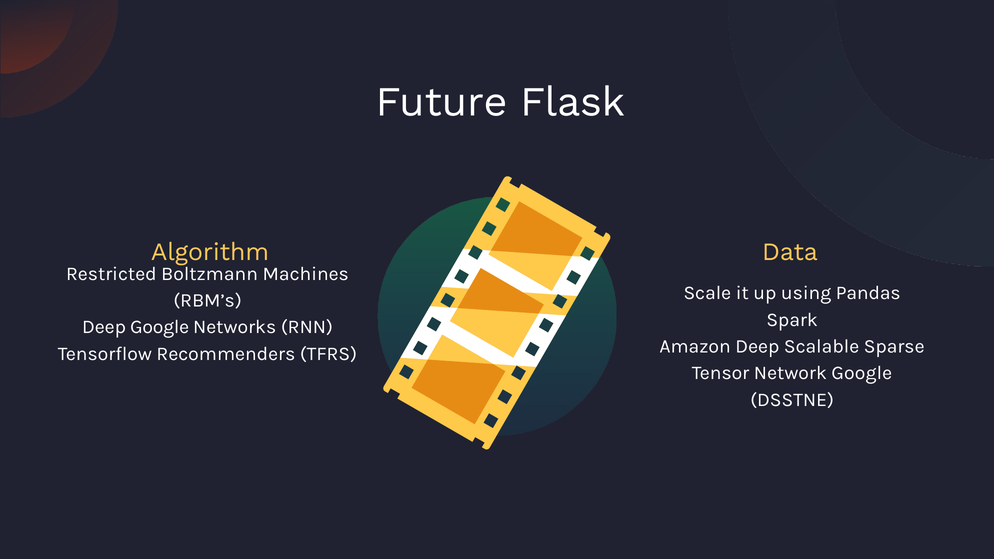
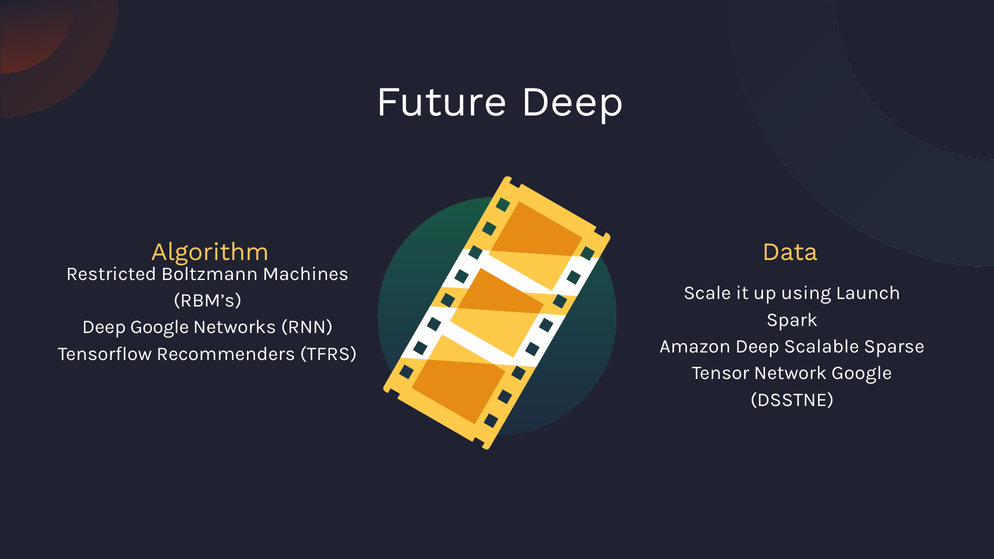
Future Flask: Flask -> Deep (572, 102)
Pandas: Pandas -> Launch (868, 293)
